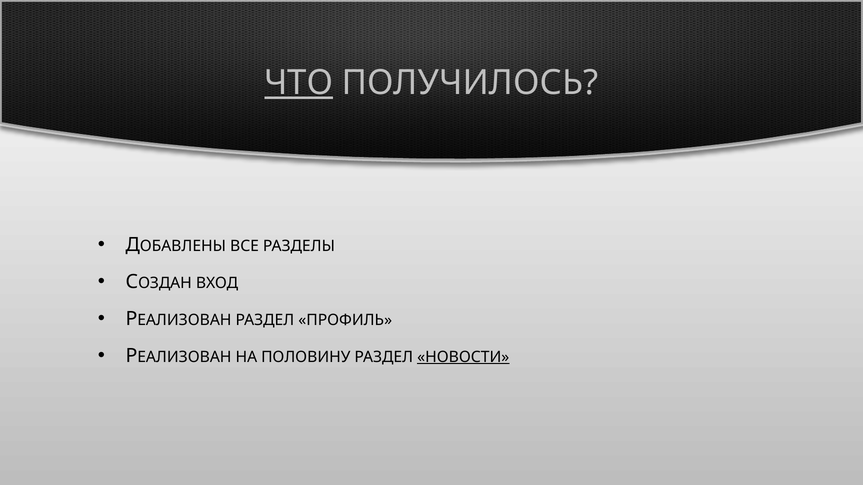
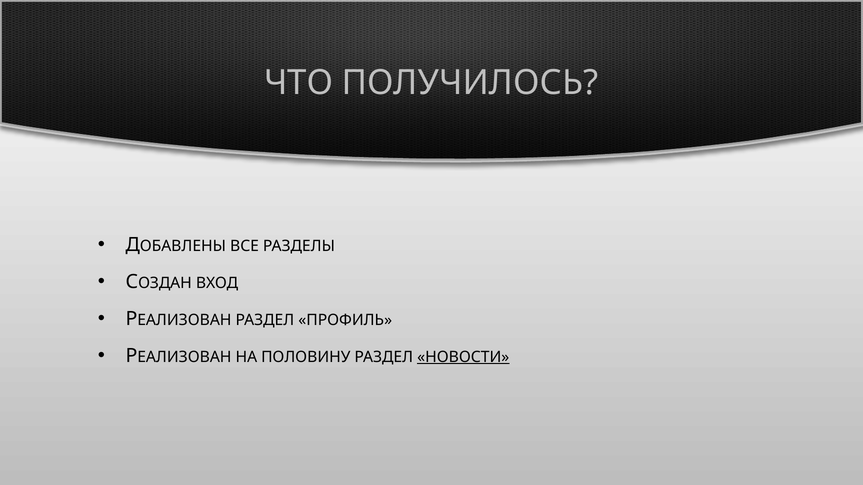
ЧТО underline: present -> none (299, 83)
